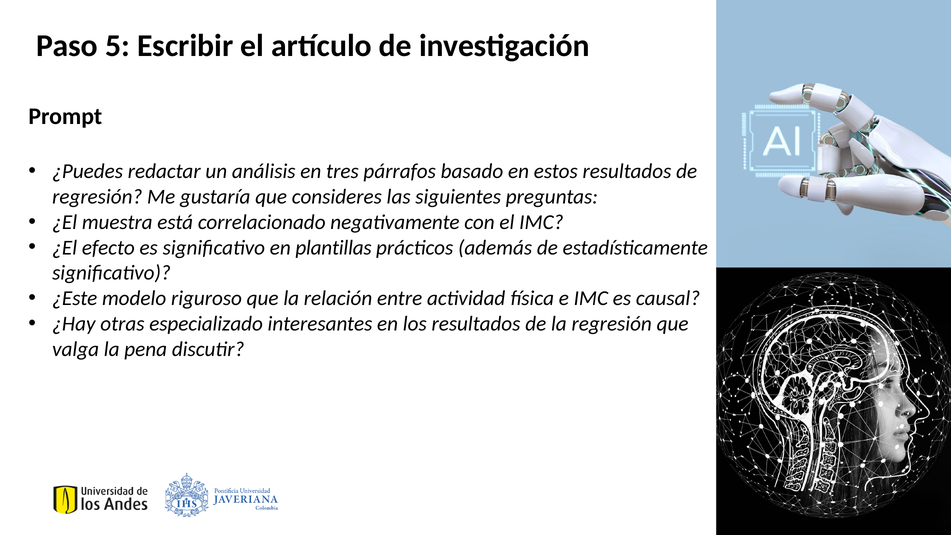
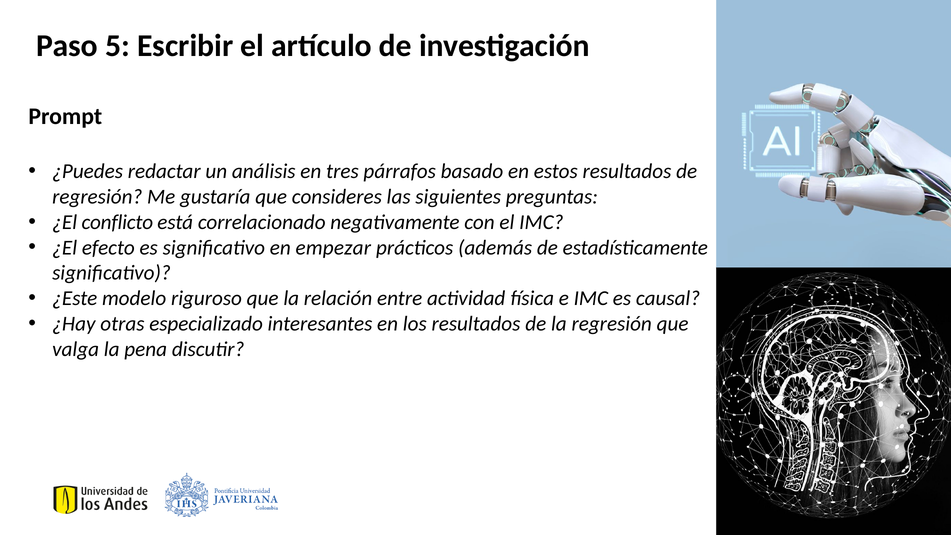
muestra: muestra -> conflicto (117, 222)
plantillas: plantillas -> empezar (333, 248)
